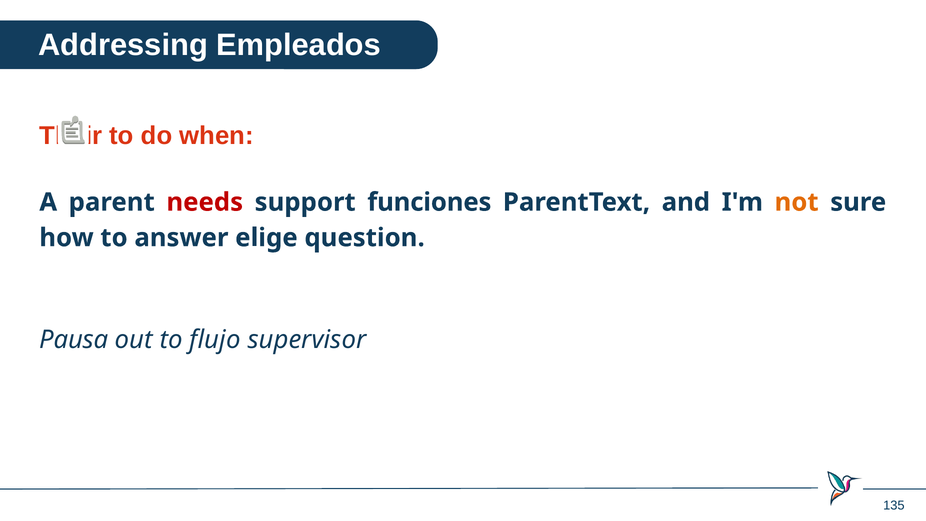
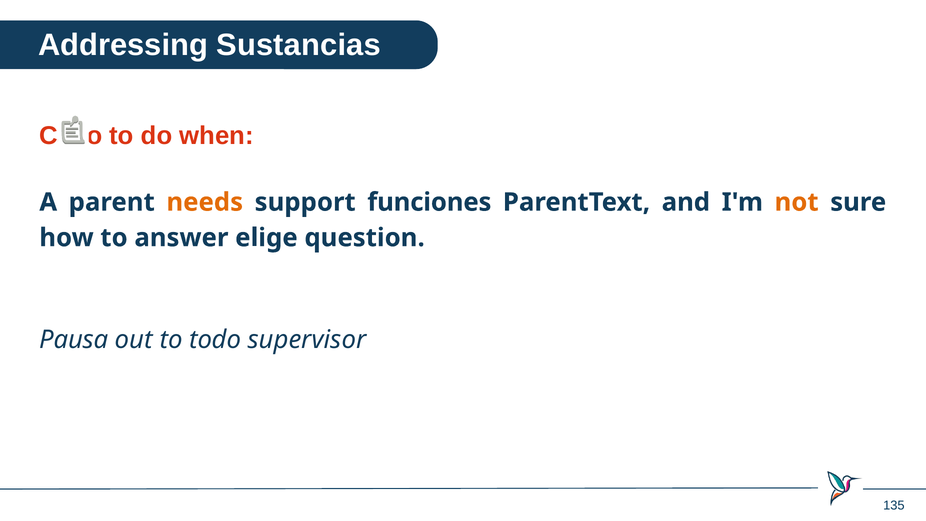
Empleados: Empleados -> Sustancias (299, 45)
Their: Their -> Cabo (71, 136)
needs colour: red -> orange (205, 202)
flujo: flujo -> todo (215, 340)
